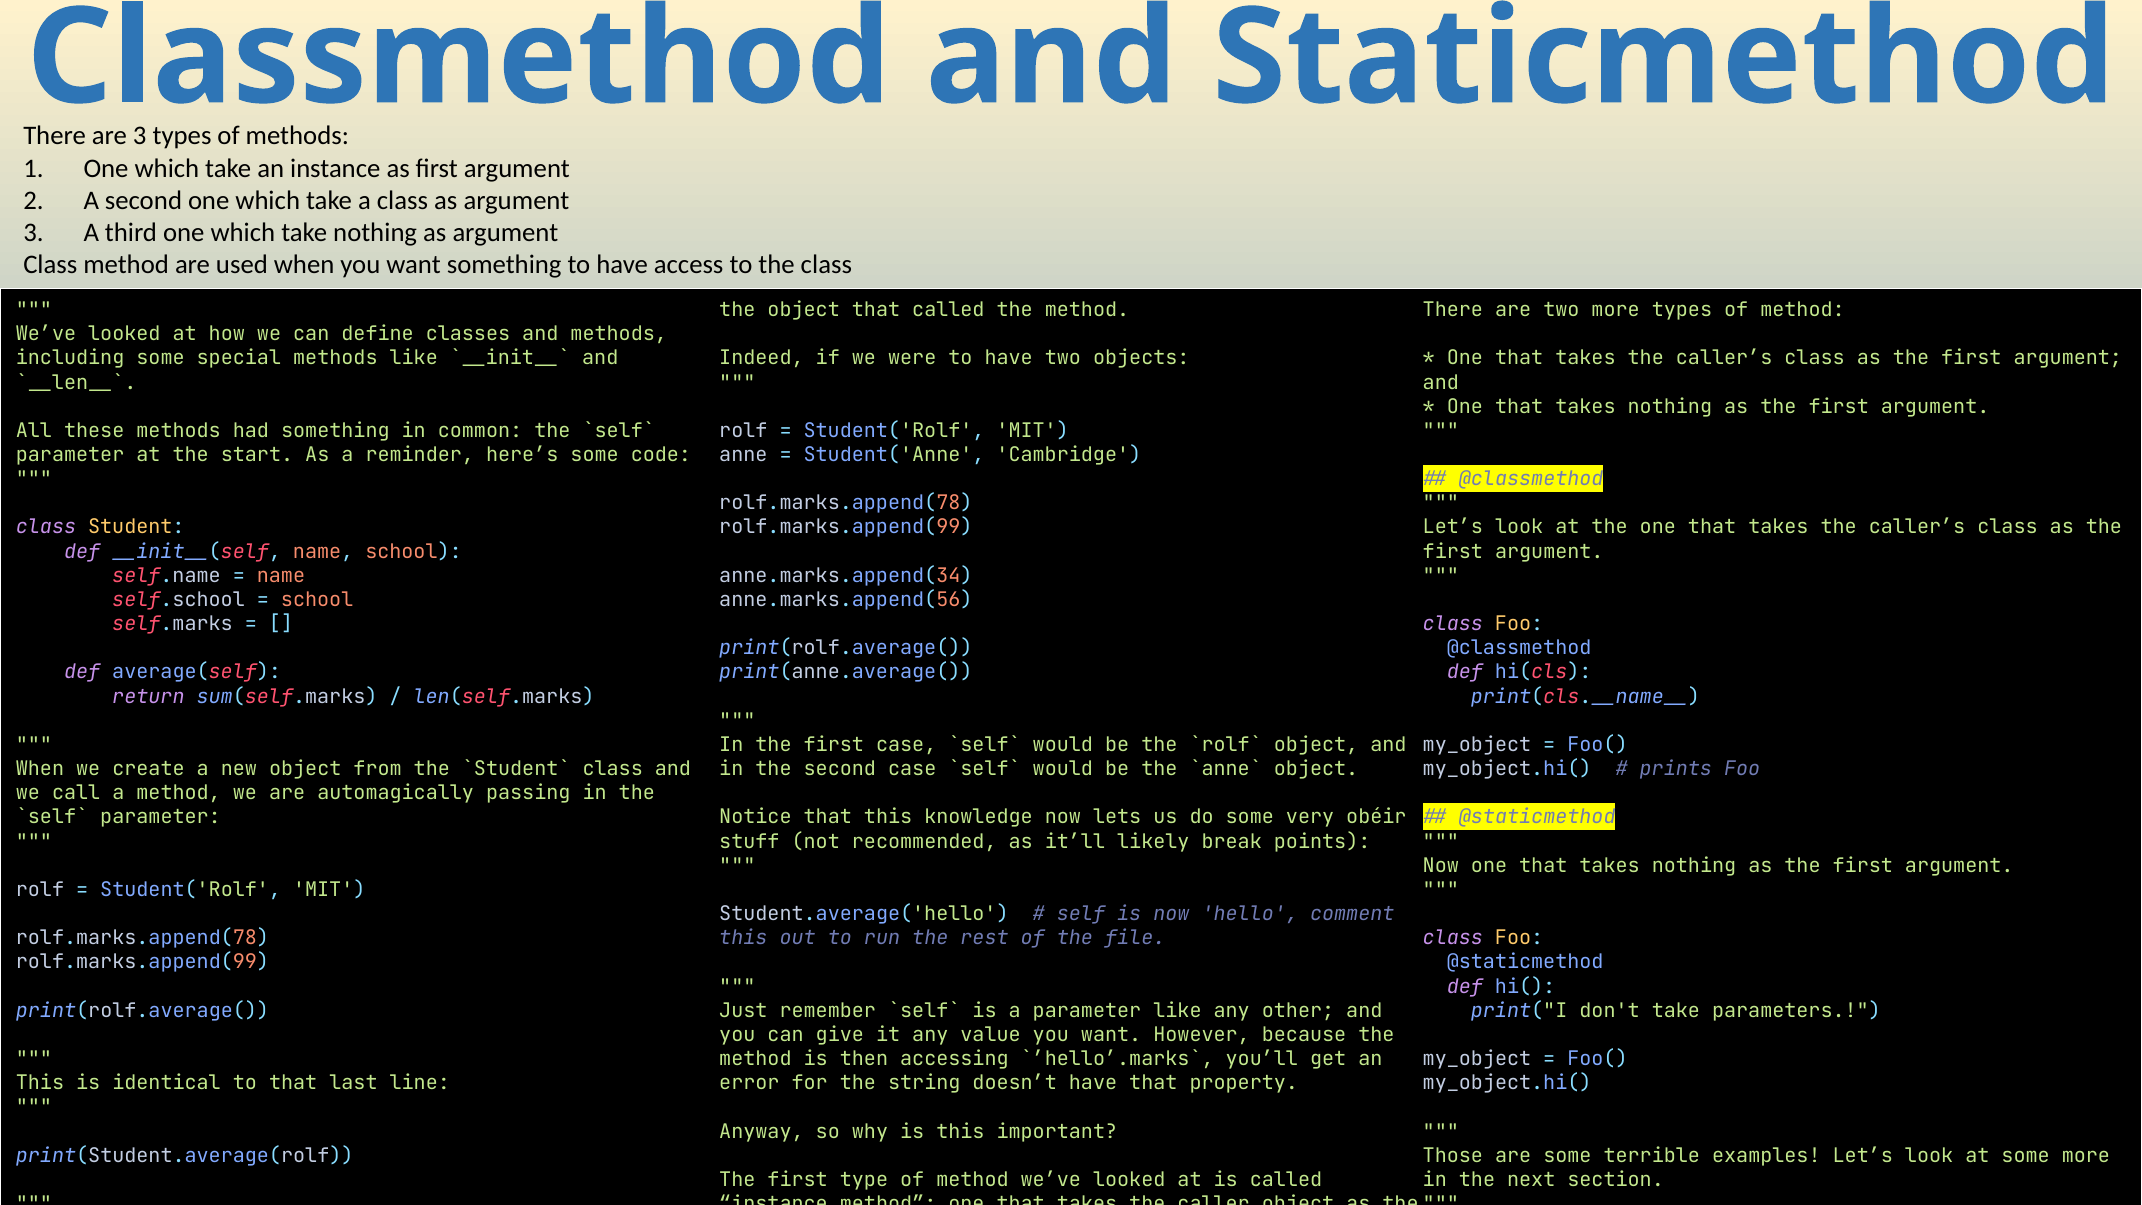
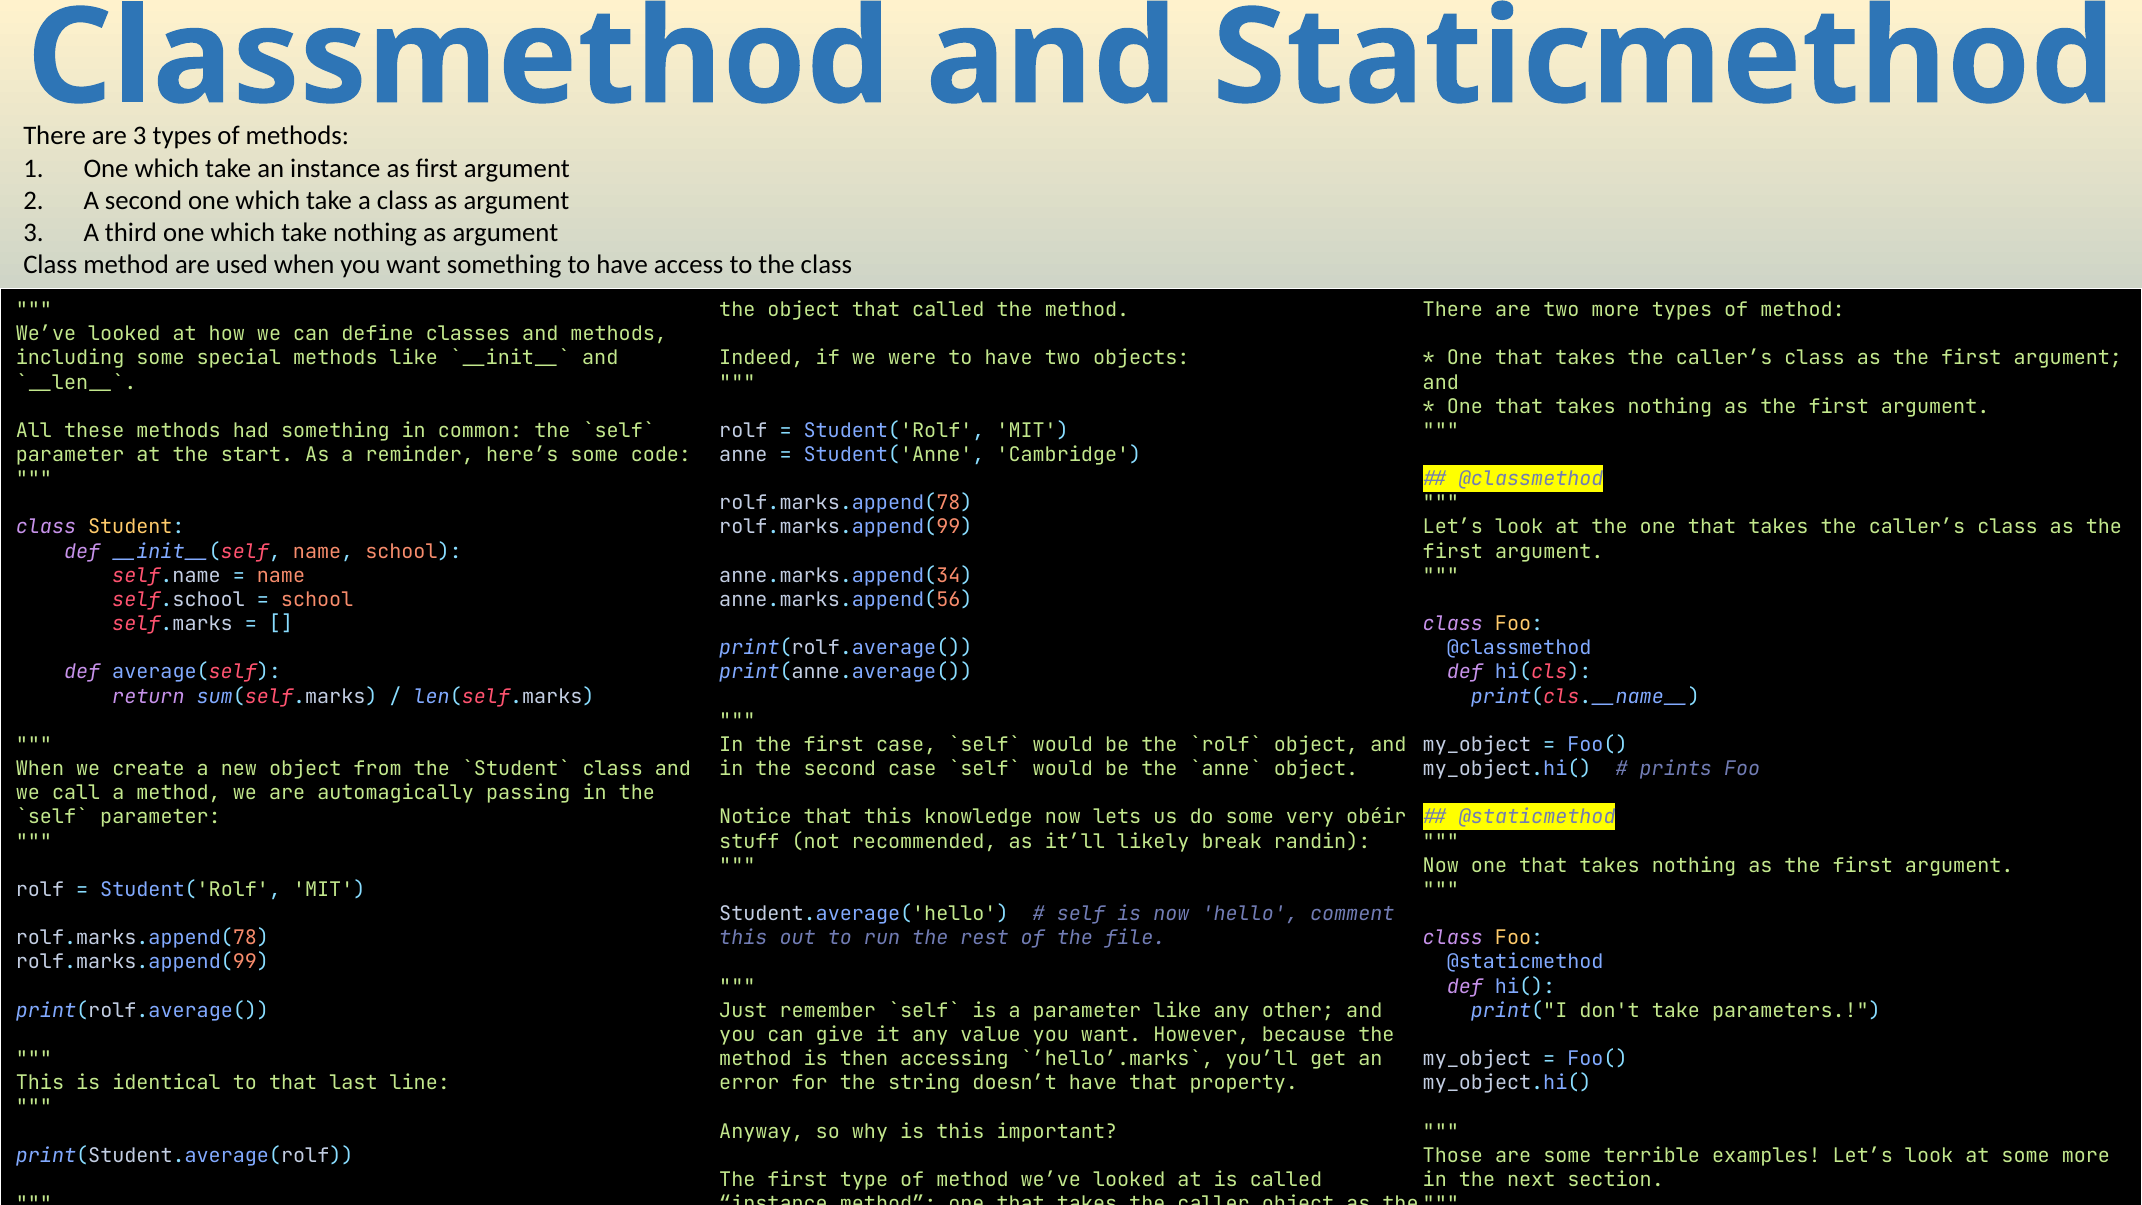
points: points -> randin (1322, 841)
